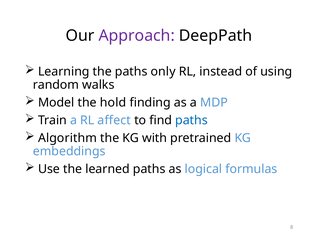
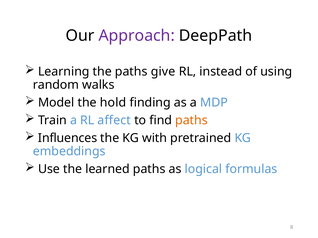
only: only -> give (163, 72)
paths colour: blue -> orange (191, 121)
Algorithm: Algorithm -> Influences (68, 138)
